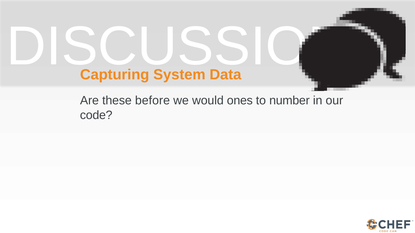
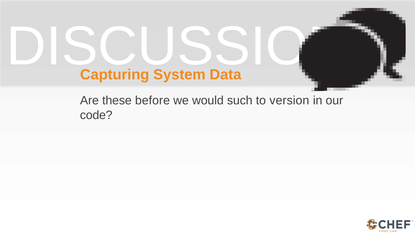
ones: ones -> such (240, 101)
number: number -> version (289, 101)
